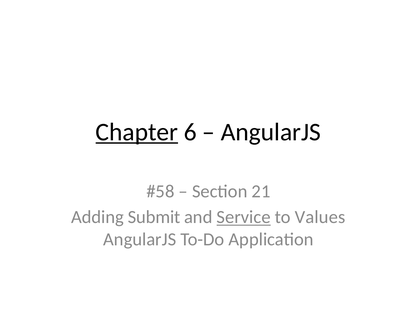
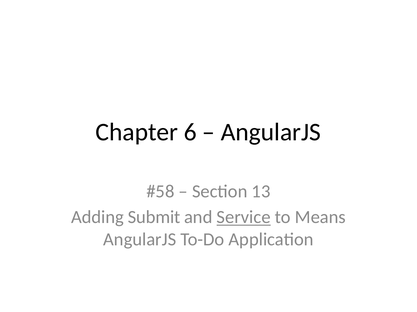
Chapter underline: present -> none (137, 132)
21: 21 -> 13 (261, 192)
Values: Values -> Means (320, 218)
